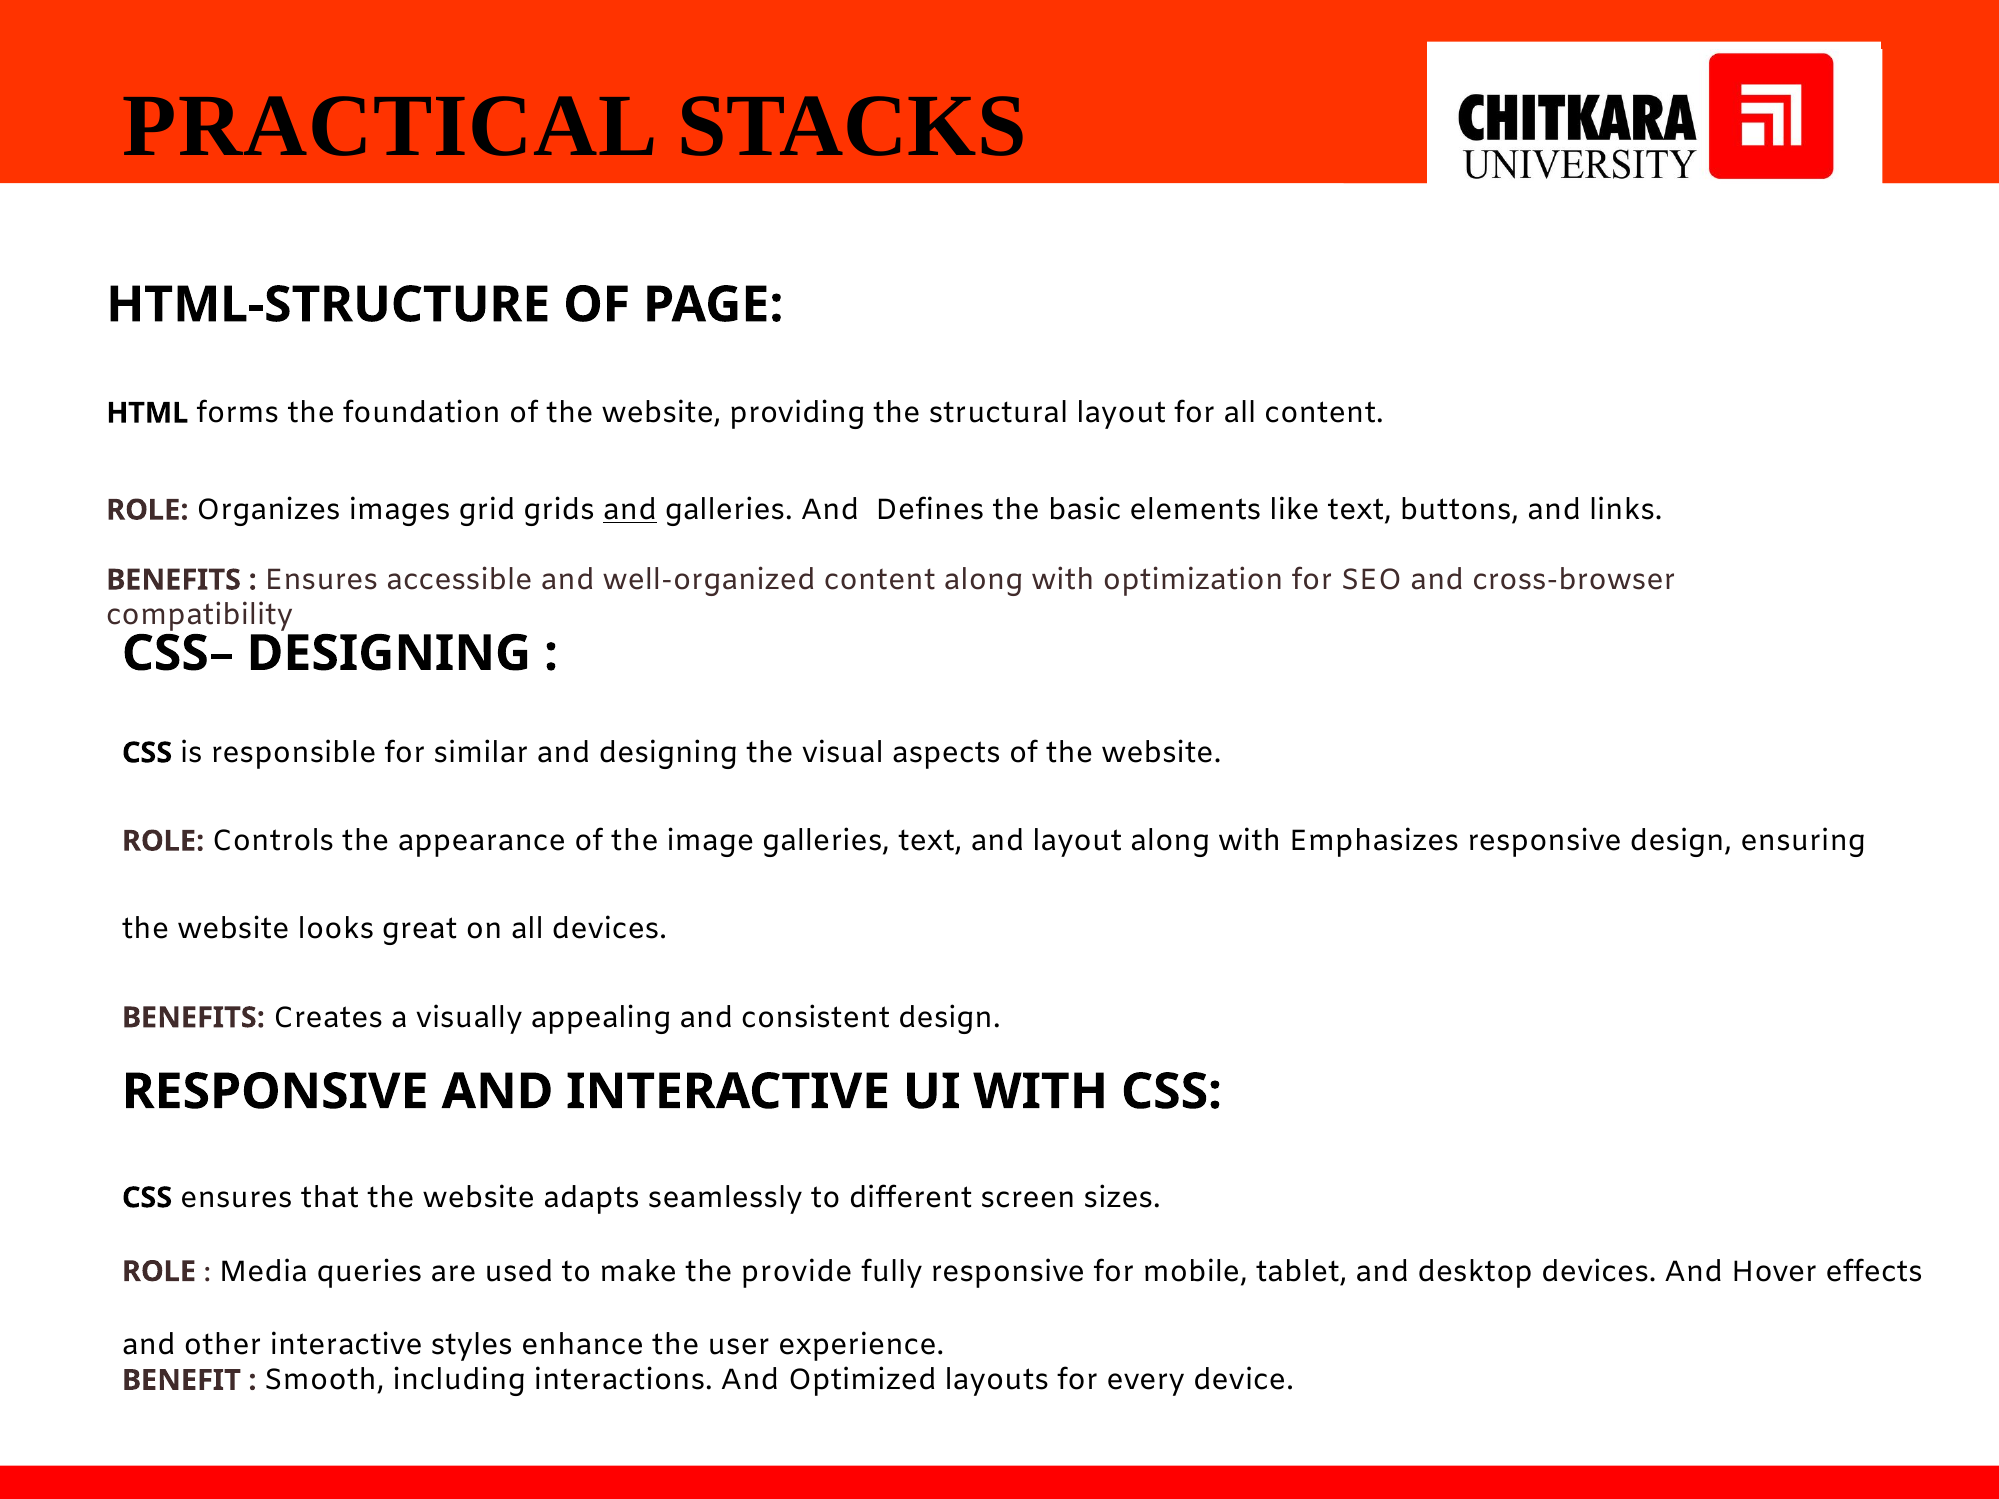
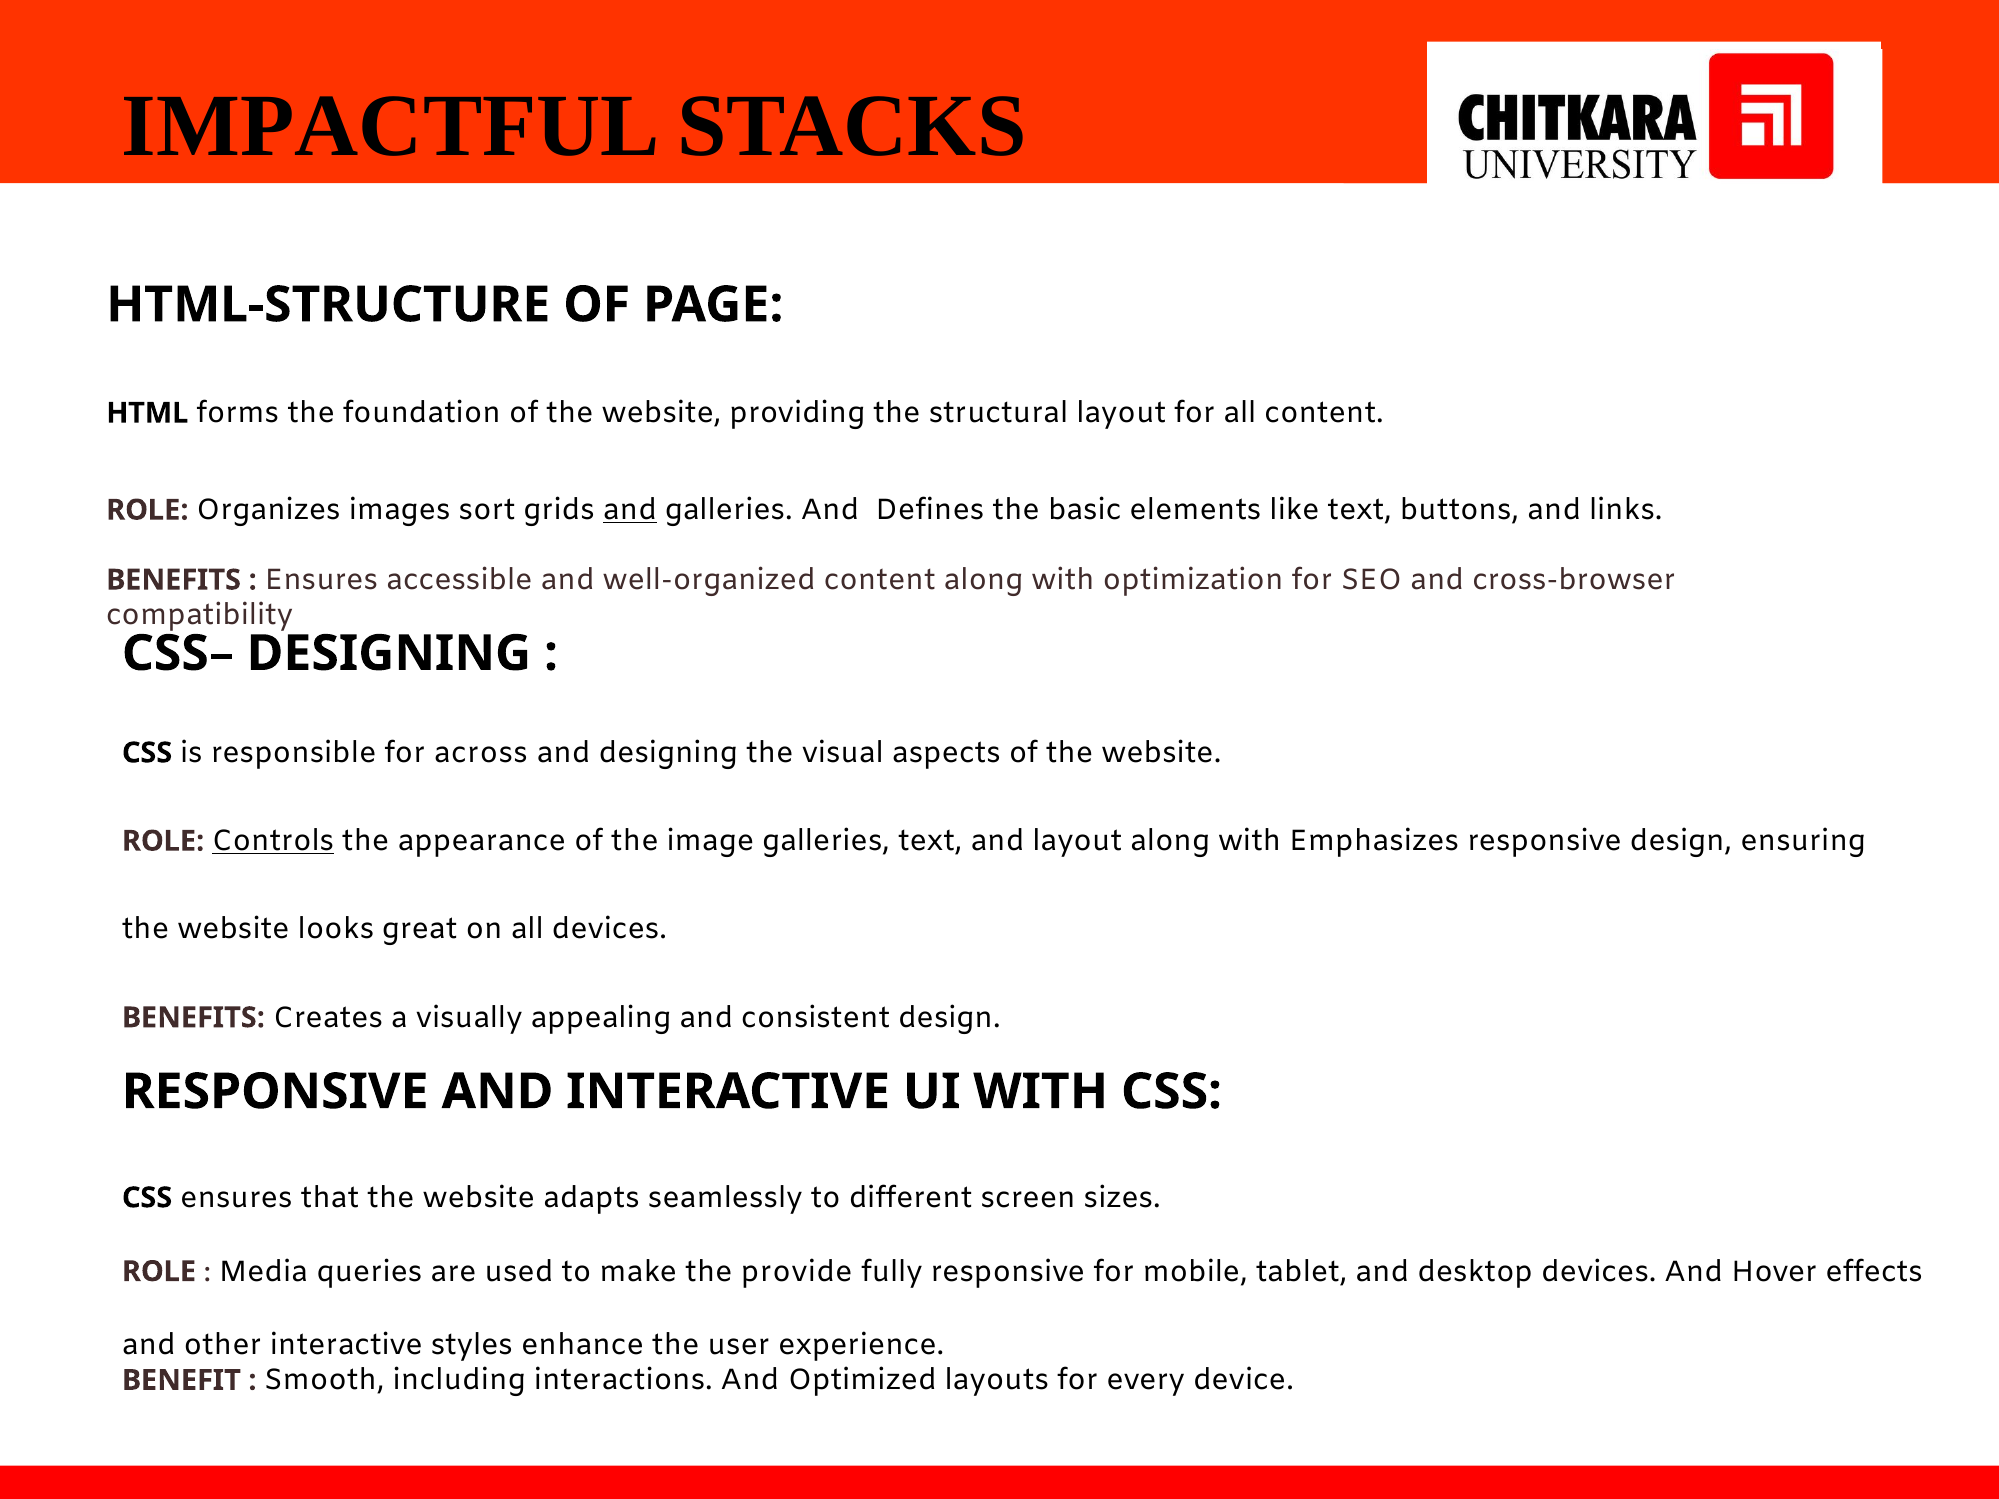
PRACTICAL: PRACTICAL -> IMPACTFUL (391, 126)
grid: grid -> sort (487, 510)
similar: similar -> across (481, 753)
Controls underline: none -> present (273, 841)
